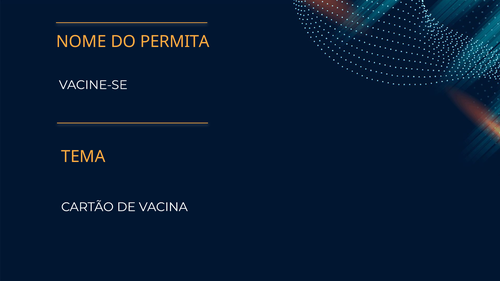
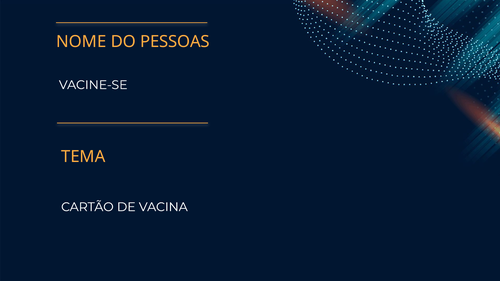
PERMITA: PERMITA -> PESSOAS (175, 42)
